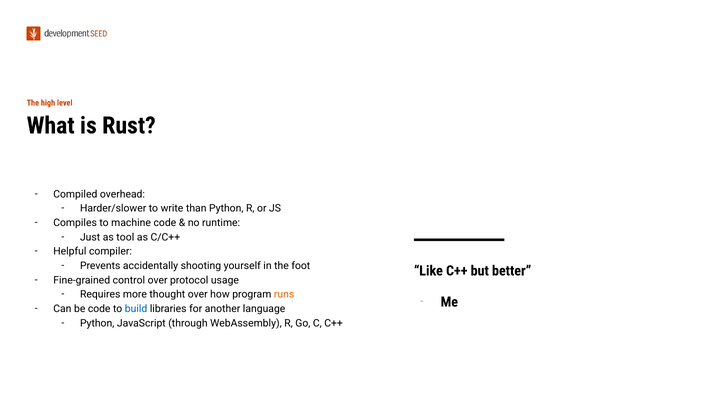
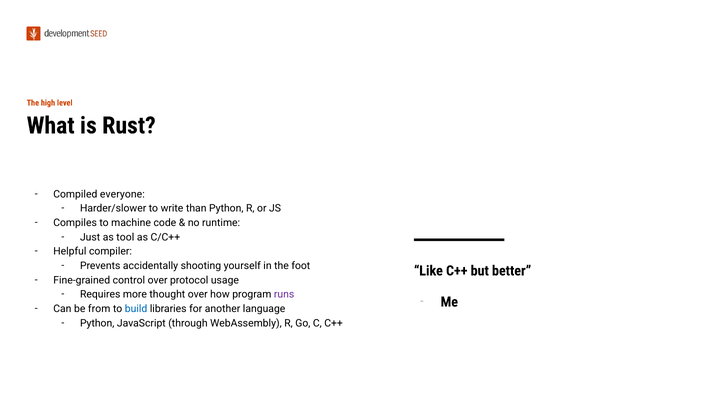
overhead: overhead -> everyone (122, 194)
runs colour: orange -> purple (284, 295)
be code: code -> from (99, 309)
